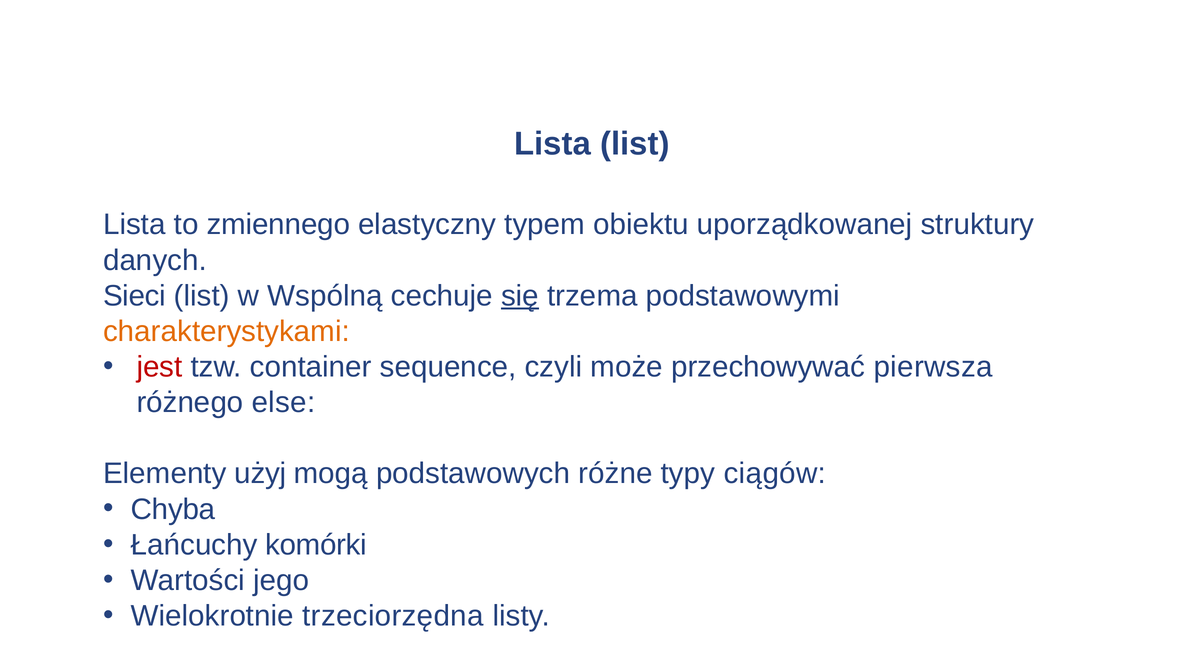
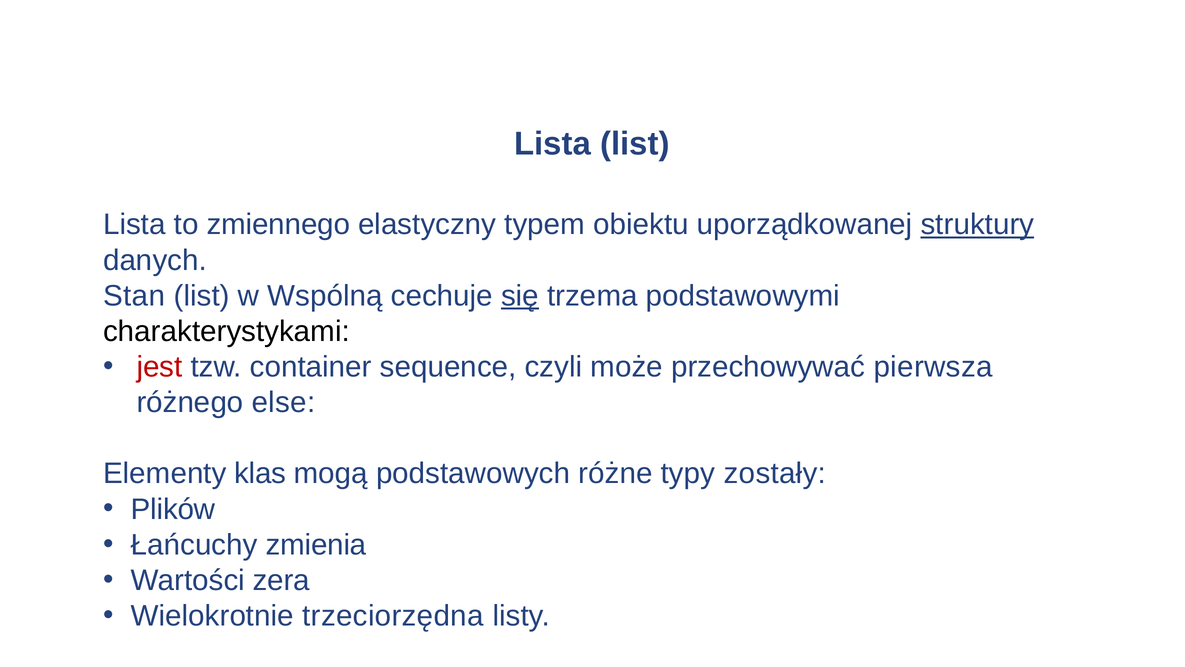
struktury underline: none -> present (977, 225)
Sieci: Sieci -> Stan (134, 296)
charakterystykami colour: orange -> black (226, 331)
użyj: użyj -> klas (260, 473)
ciągów: ciągów -> zostały (775, 473)
Chyba: Chyba -> Plików (173, 509)
komórki: komórki -> zmienia (316, 544)
jego: jego -> zera (281, 580)
